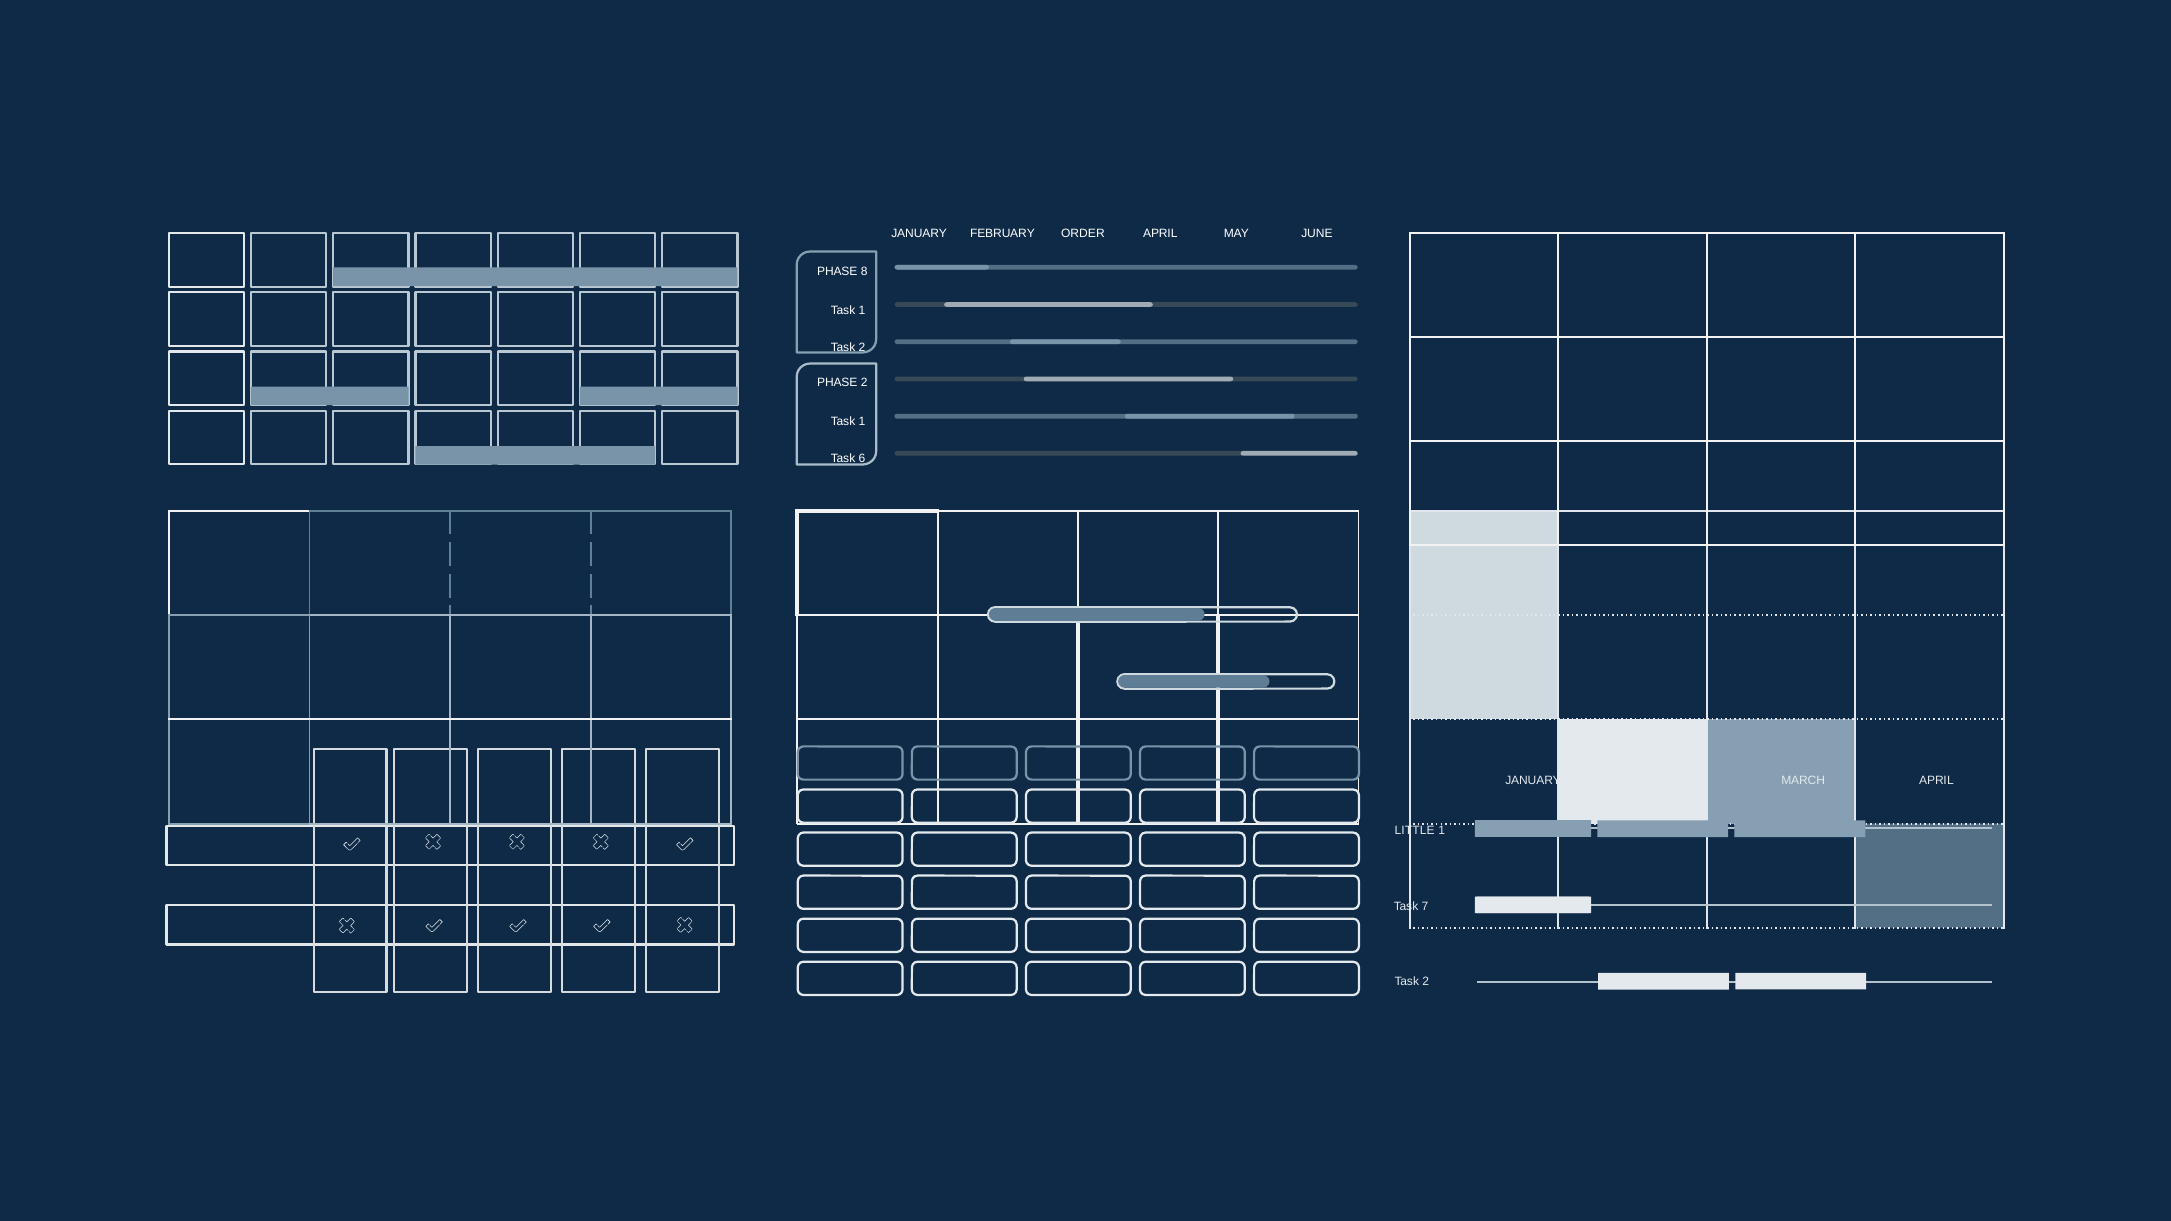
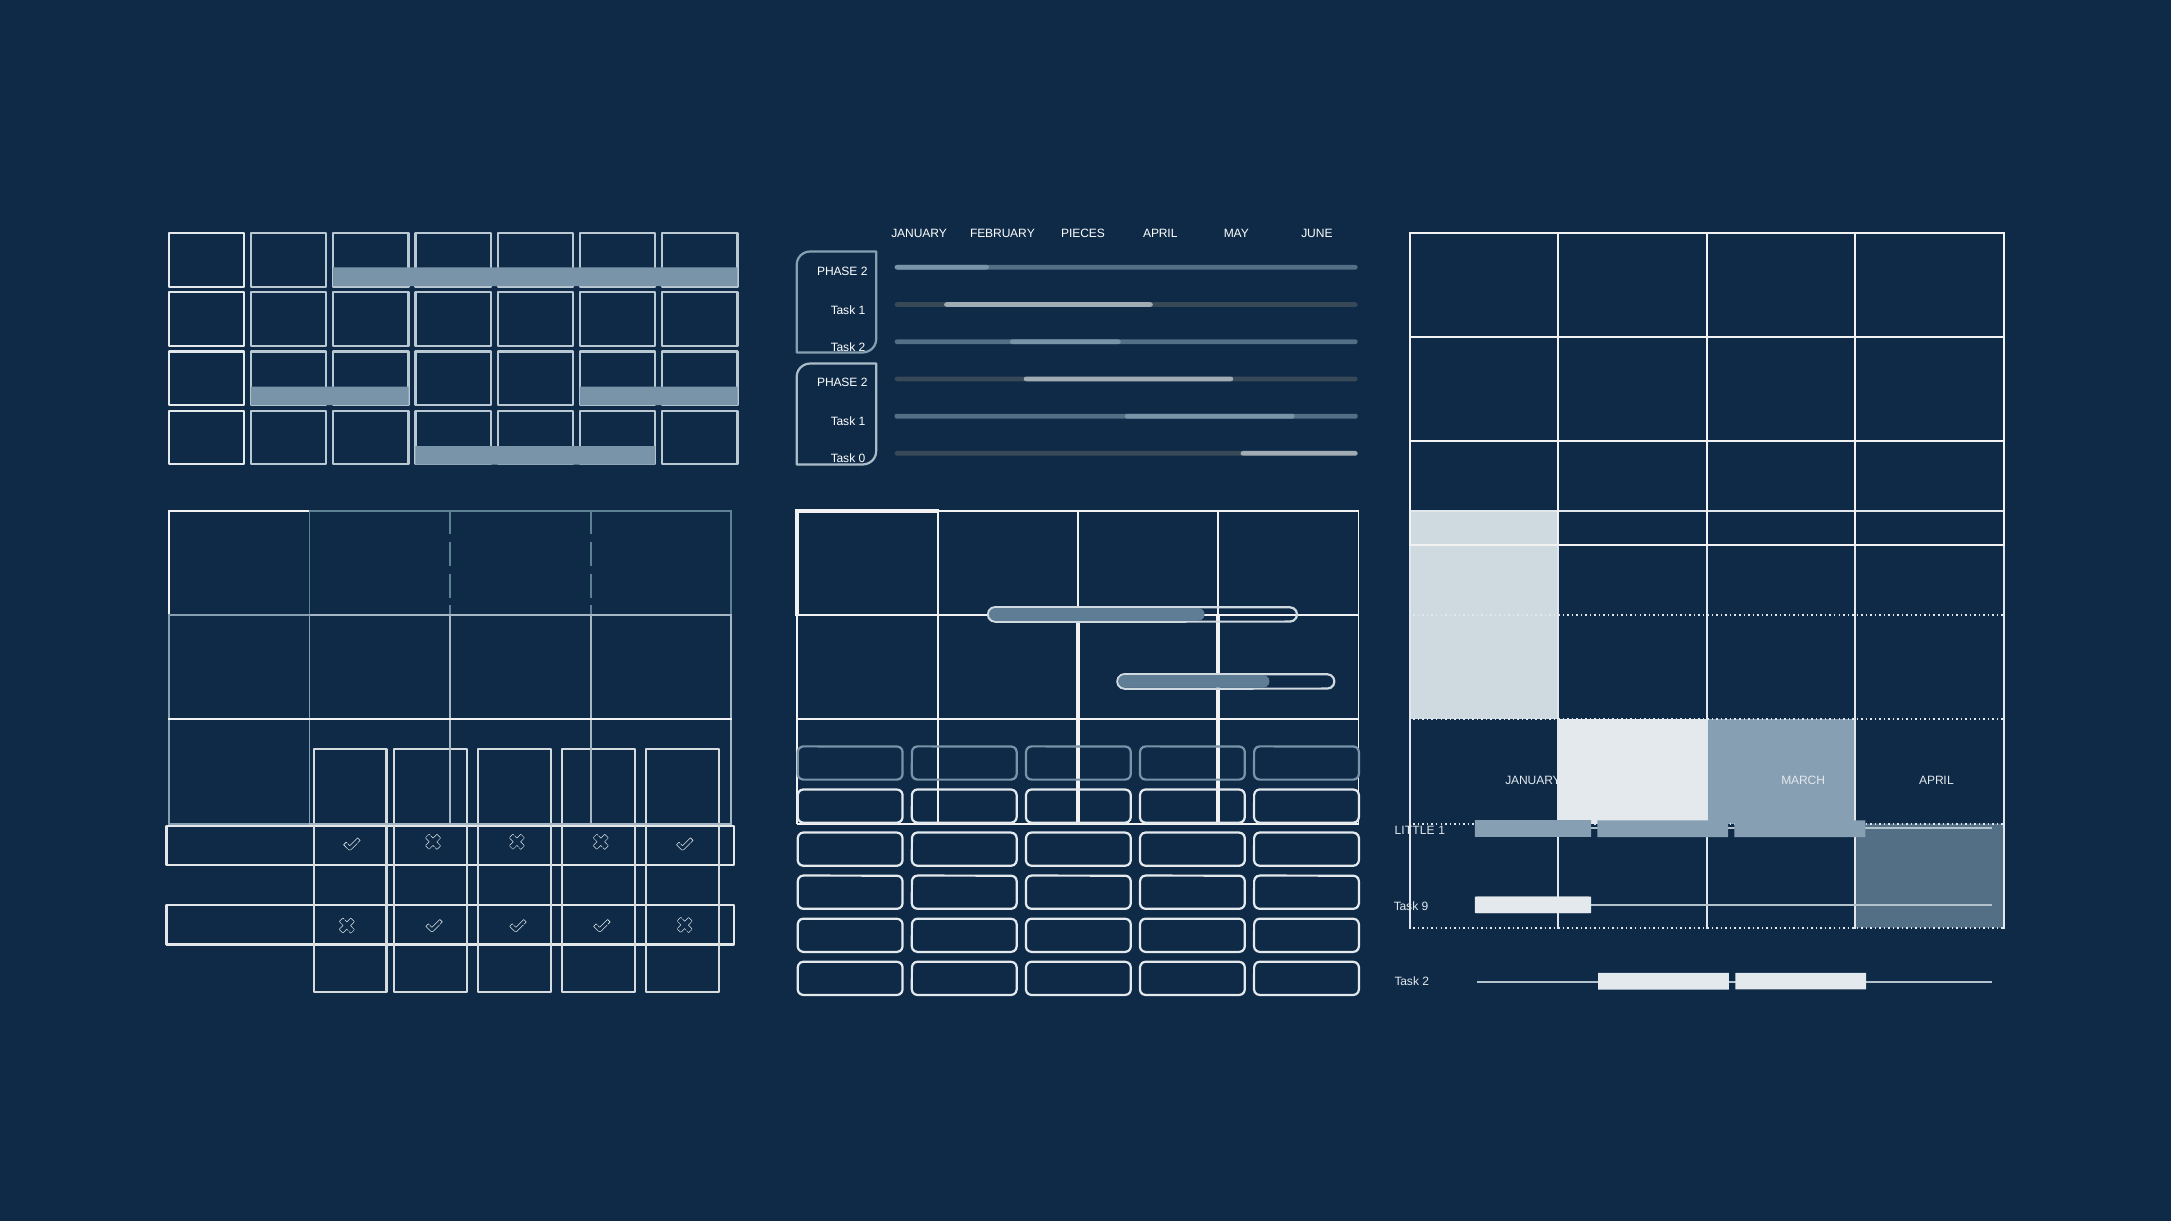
ORDER: ORDER -> PIECES (1083, 234)
8: 8 -> 2 (864, 272)
6: 6 -> 0 (862, 459)
7: 7 -> 9 (1425, 907)
